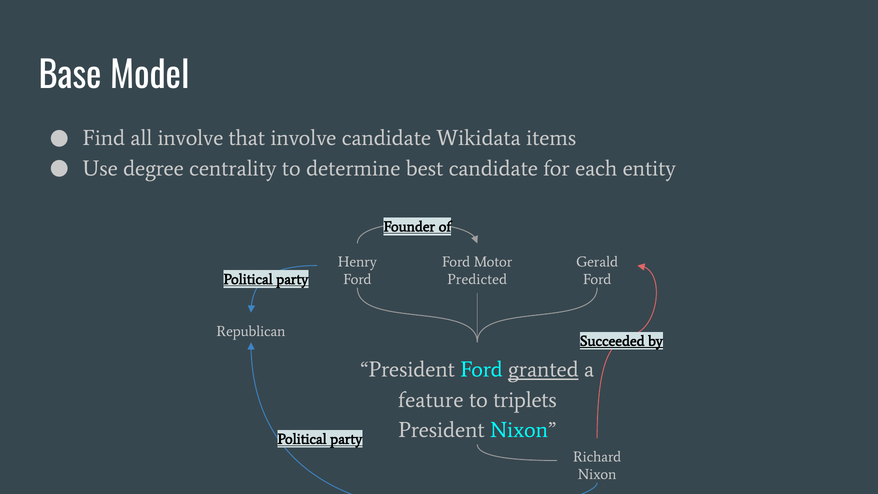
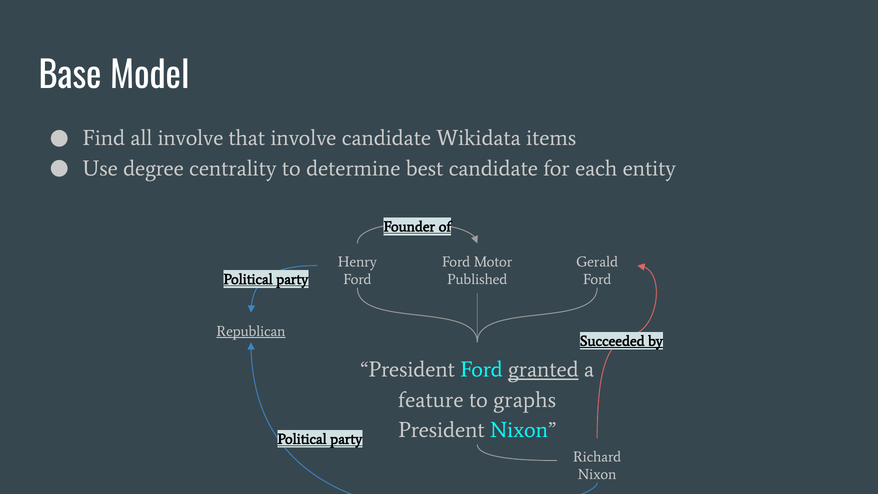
Predicted: Predicted -> Published (477, 279)
Republican underline: none -> present (251, 331)
triplets: triplets -> graphs (525, 400)
